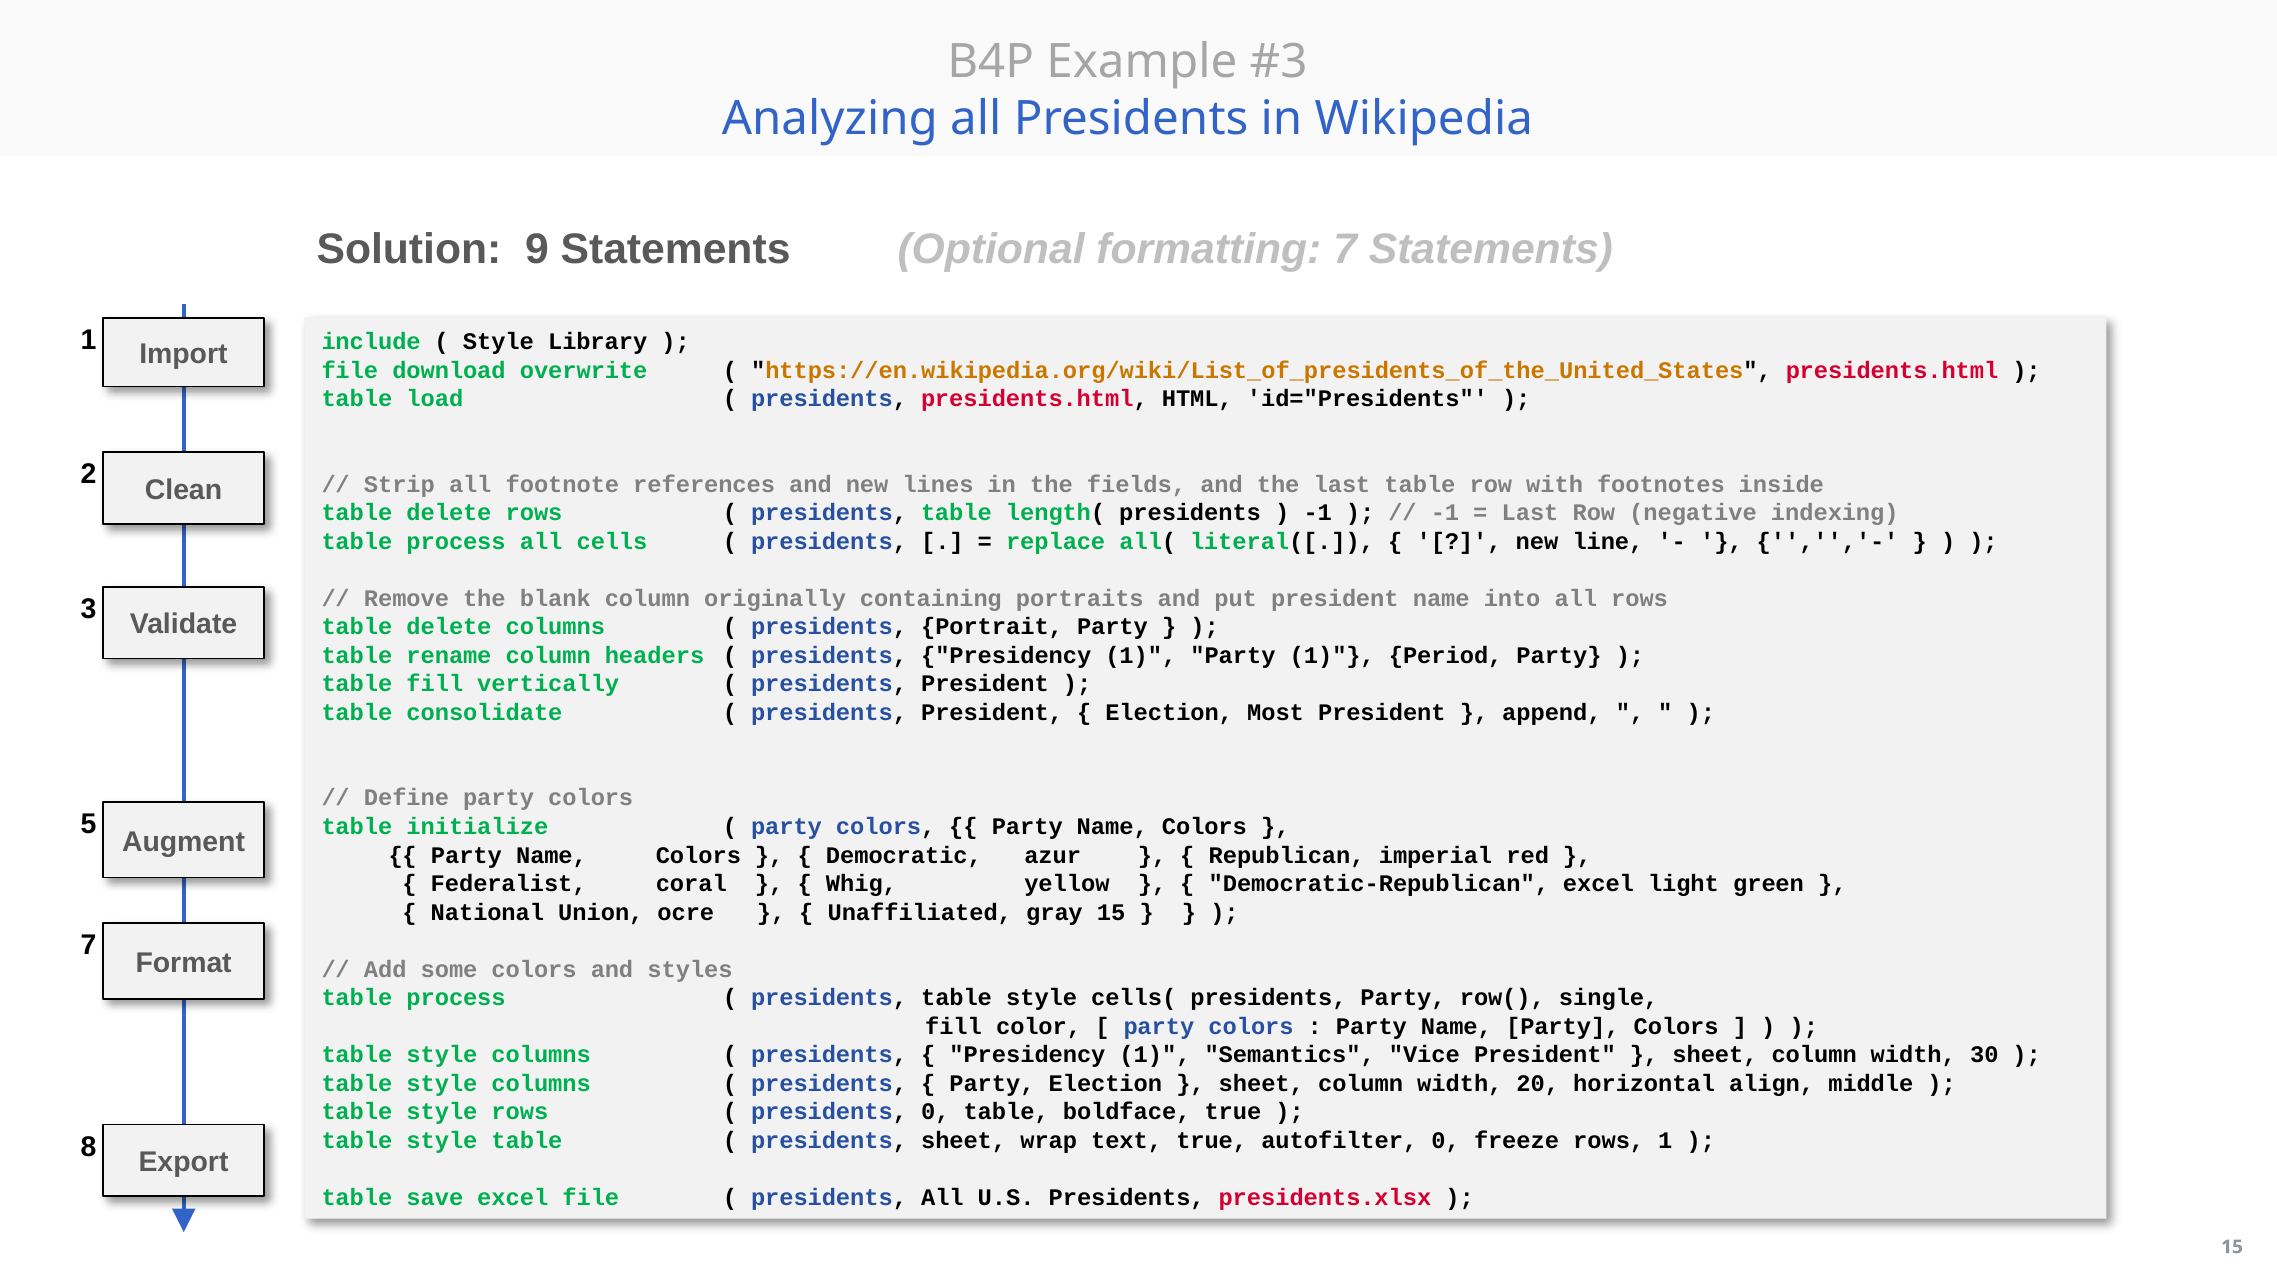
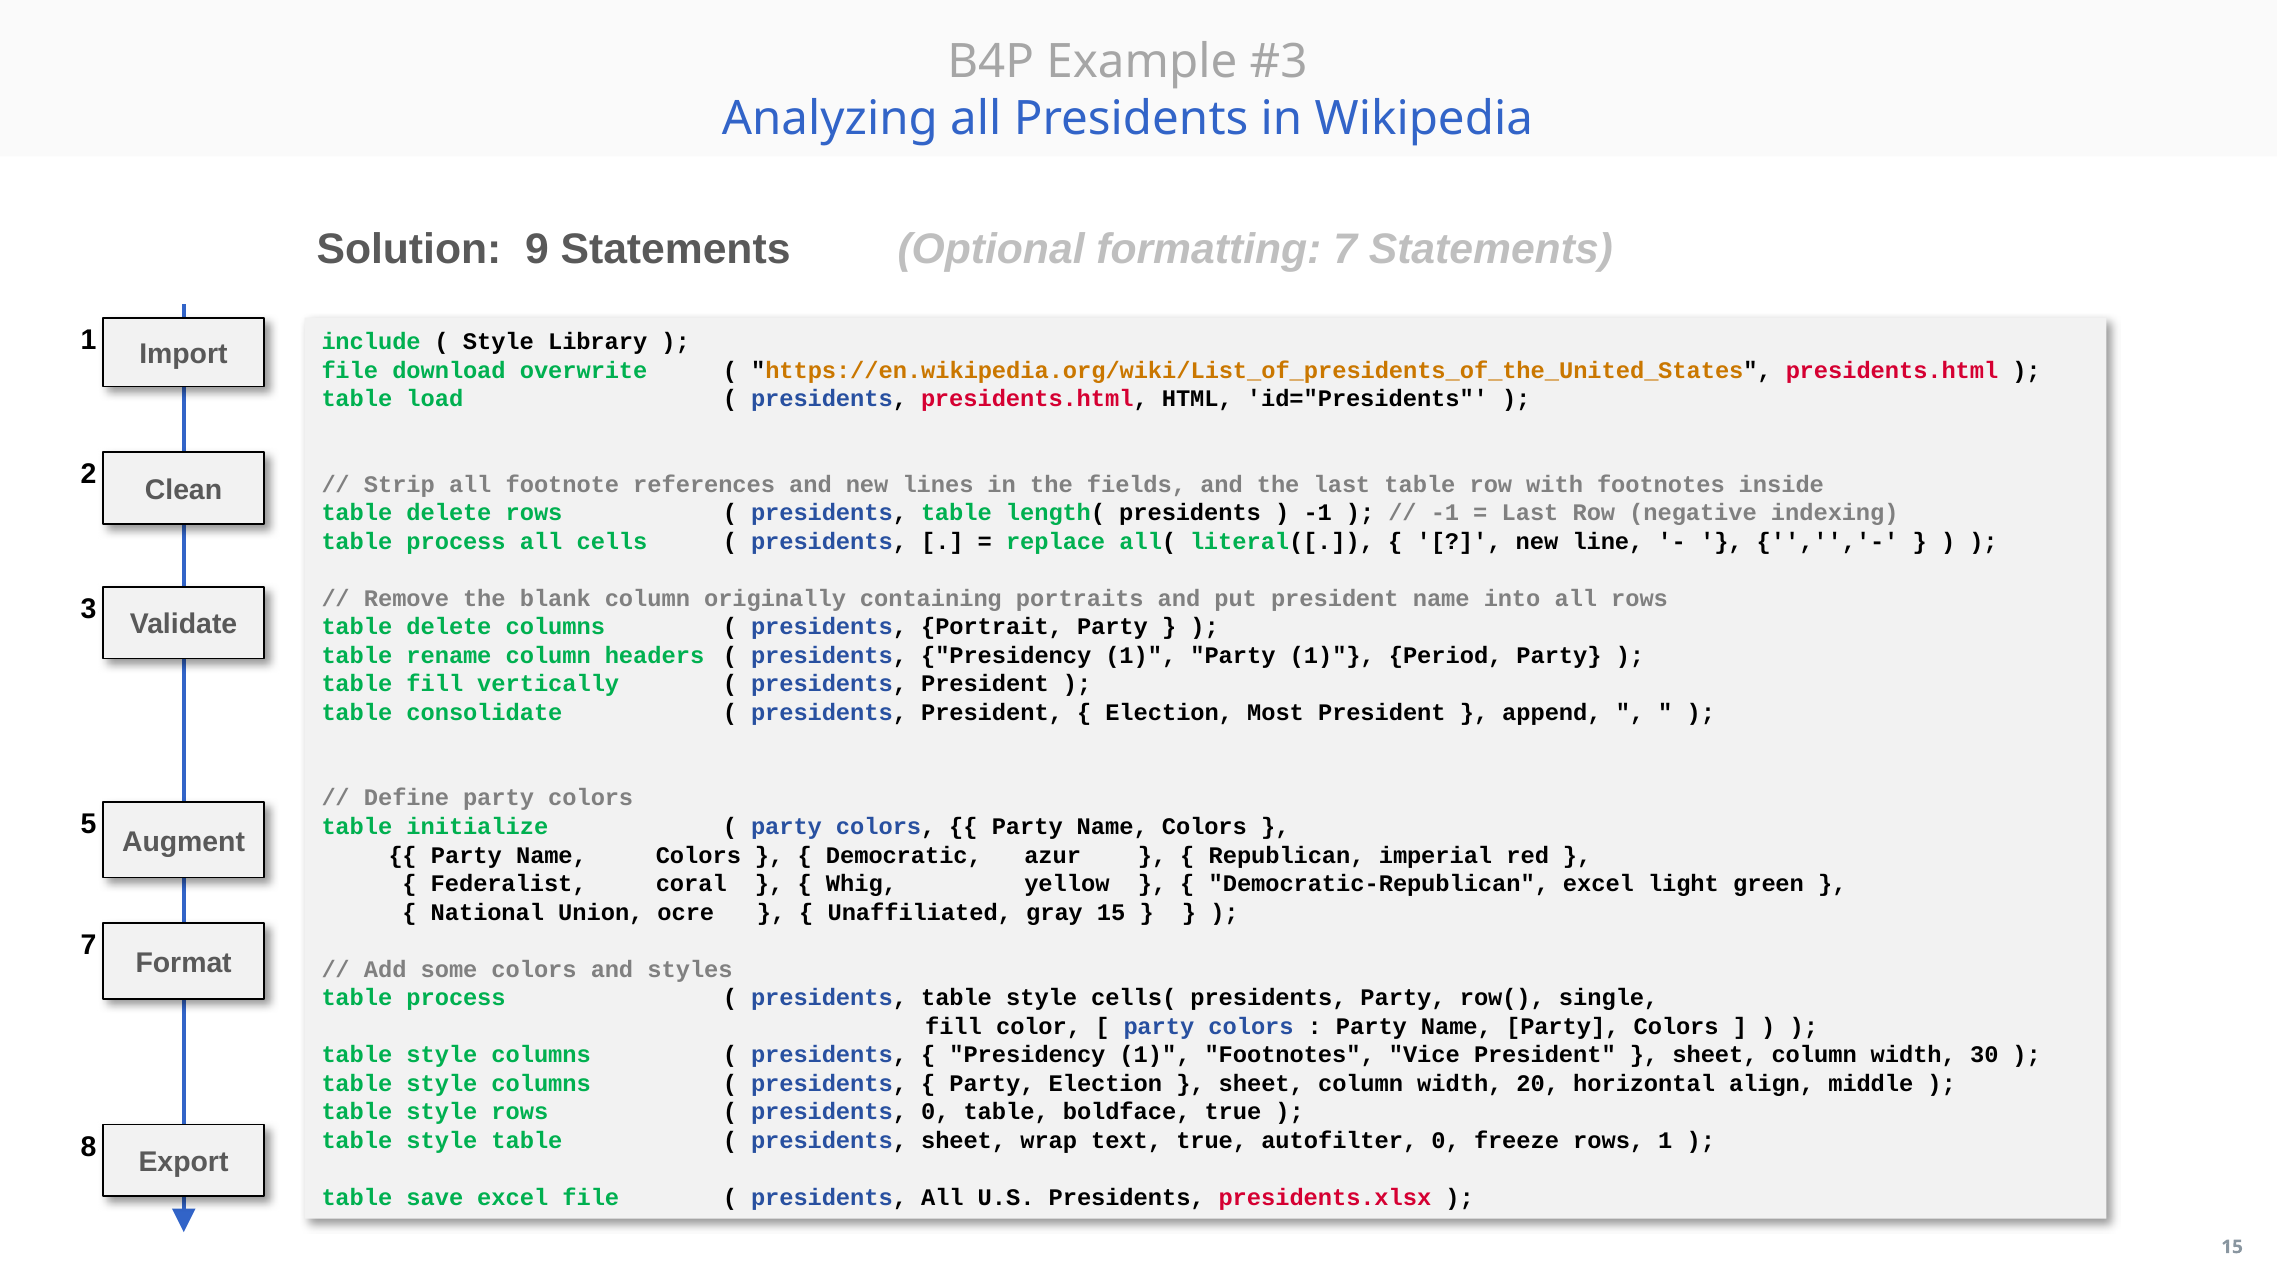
1 Semantics: Semantics -> Footnotes (1290, 1055)
